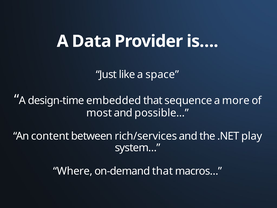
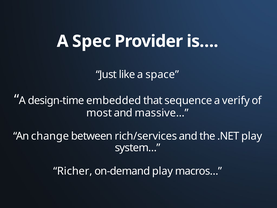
Data: Data -> Spec (92, 41)
more: more -> verify (236, 100)
possible…: possible… -> massive… (162, 113)
content: content -> change (50, 136)
Where: Where -> Richer (73, 171)
on-demand that: that -> play (163, 171)
